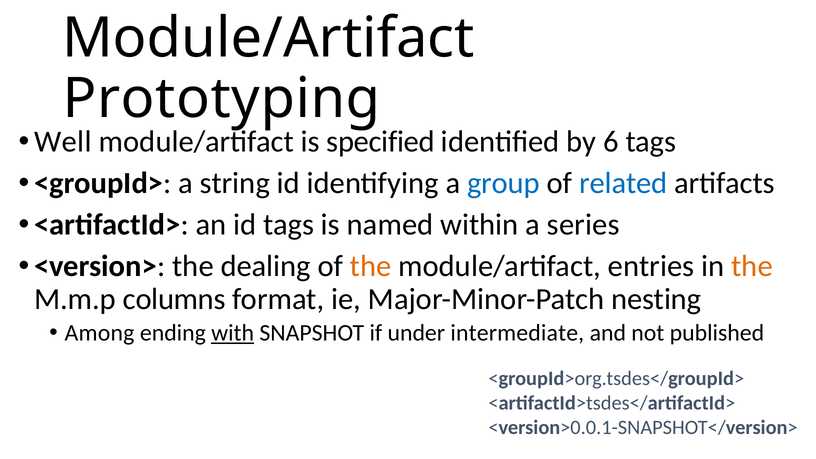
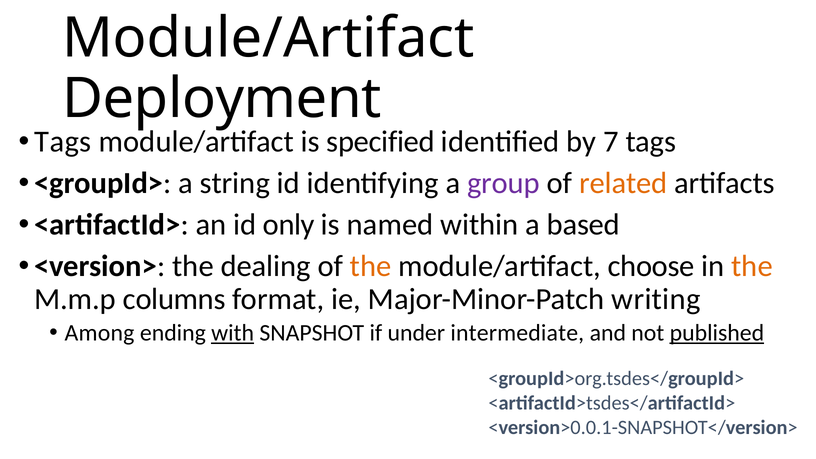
Prototyping: Prototyping -> Deployment (222, 99)
Well: Well -> Tags (63, 142)
6: 6 -> 7 (611, 142)
group colour: blue -> purple (503, 183)
related colour: blue -> orange (623, 183)
id tags: tags -> only (289, 225)
series: series -> based (583, 225)
entries: entries -> choose (651, 266)
nesting: nesting -> writing (656, 299)
published underline: none -> present (717, 333)
